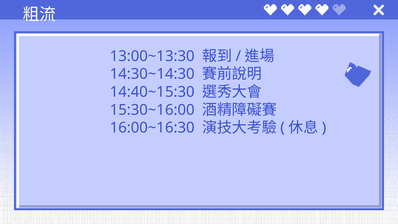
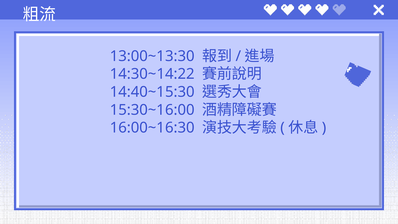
14:30~14:30: 14:30~14:30 -> 14:30~14:22 (152, 74)
